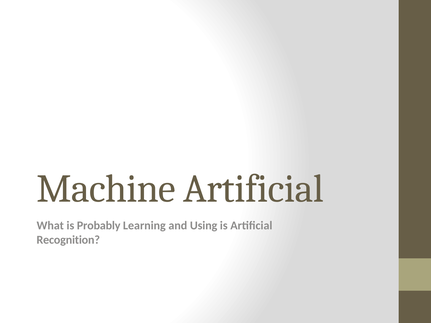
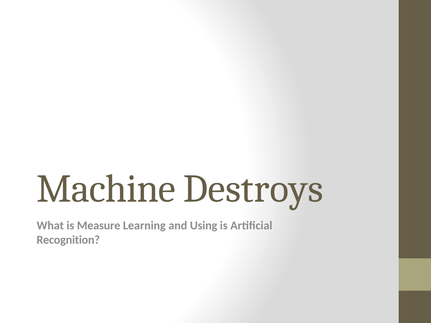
Machine Artificial: Artificial -> Destroys (253, 189)
Probably: Probably -> Measure (99, 226)
